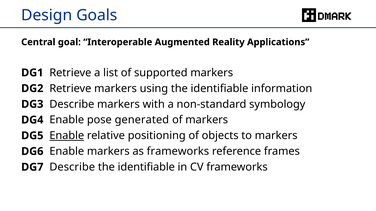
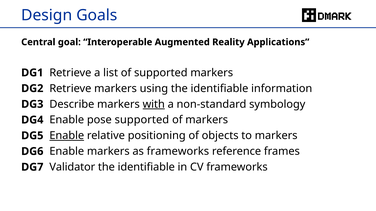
with underline: none -> present (154, 104)
pose generated: generated -> supported (142, 120)
DG7 Describe: Describe -> Validator (72, 167)
